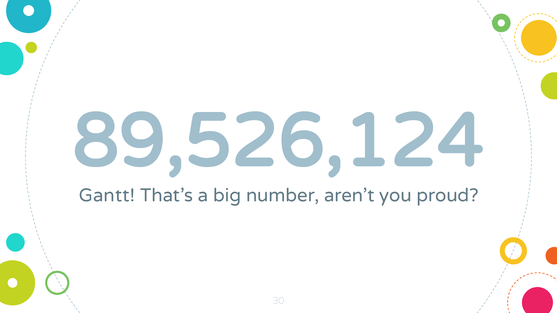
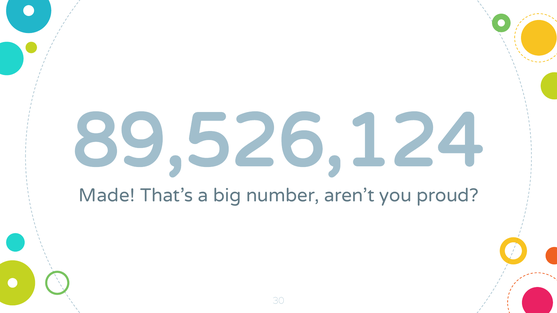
Gantt: Gantt -> Made (107, 196)
